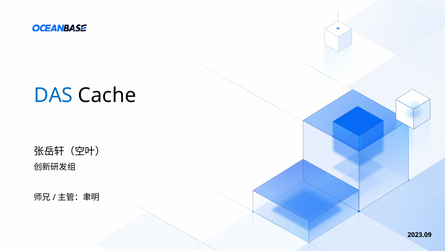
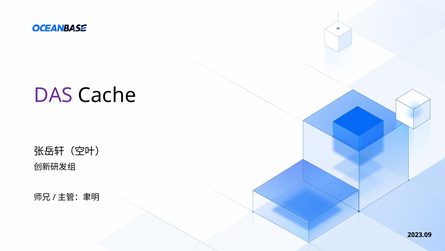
DAS colour: blue -> purple (53, 95)
